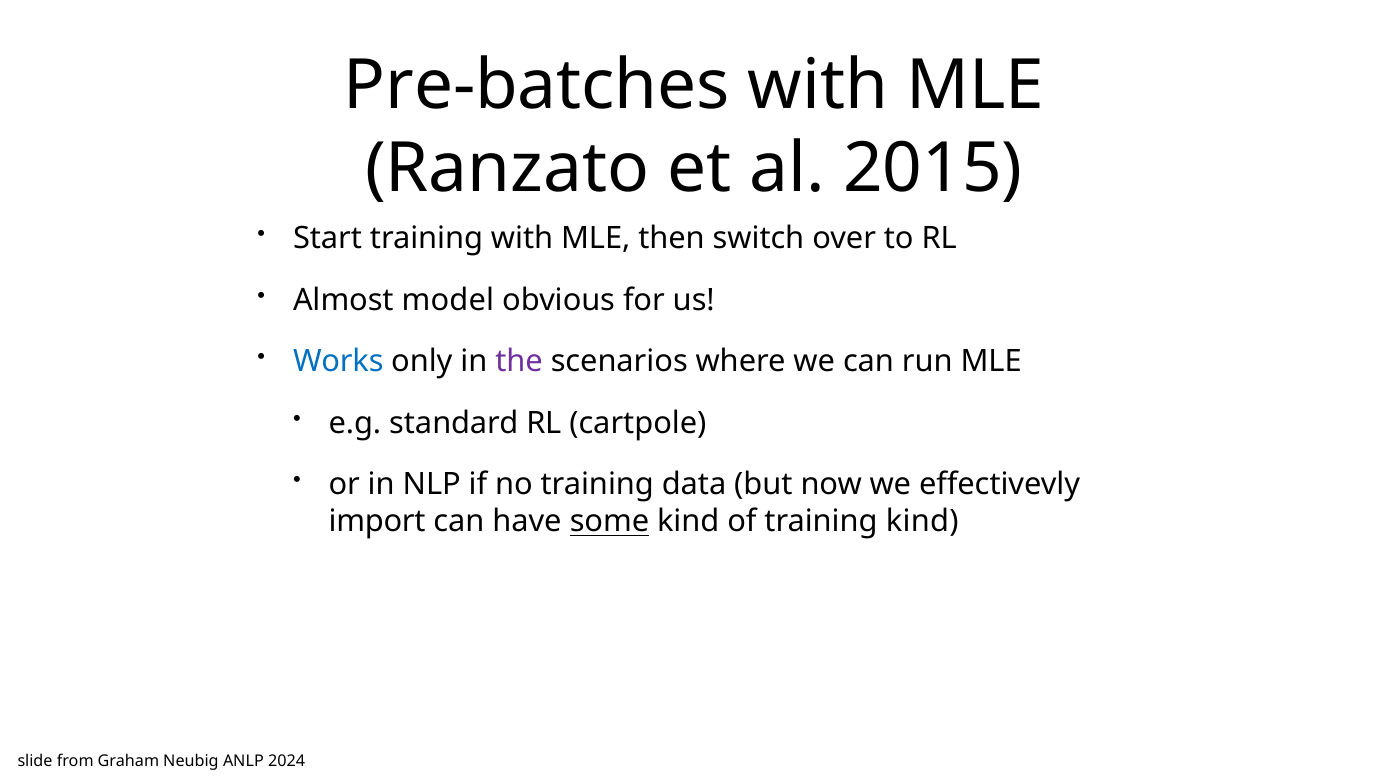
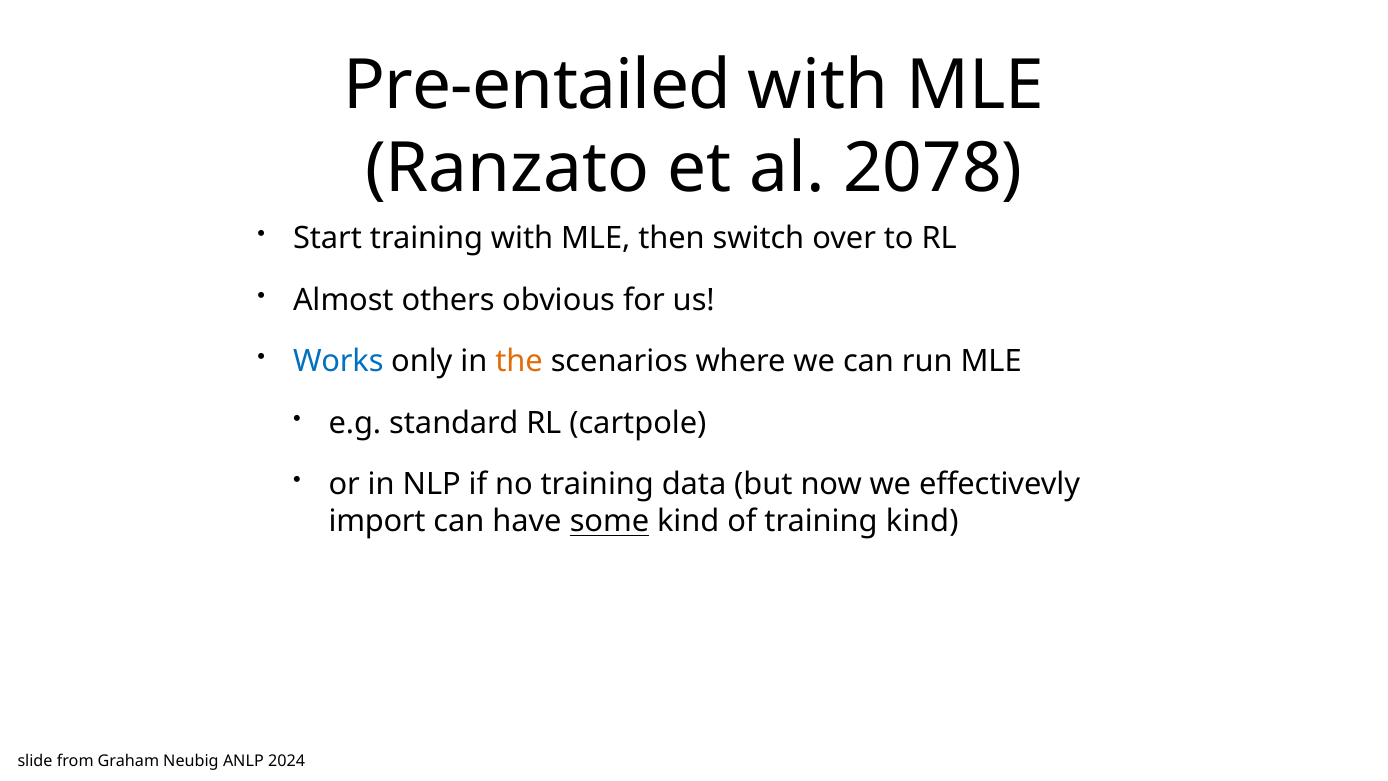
Pre-batches: Pre-batches -> Pre-entailed (537, 85)
2015: 2015 -> 2078 (933, 168)
model: model -> others (448, 300)
the colour: purple -> orange (519, 361)
